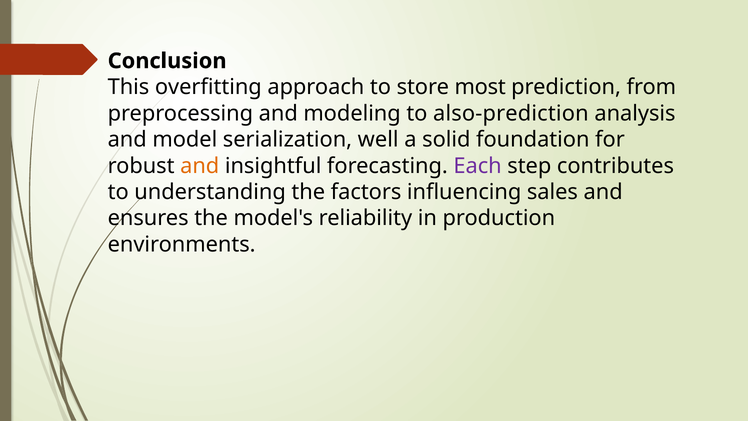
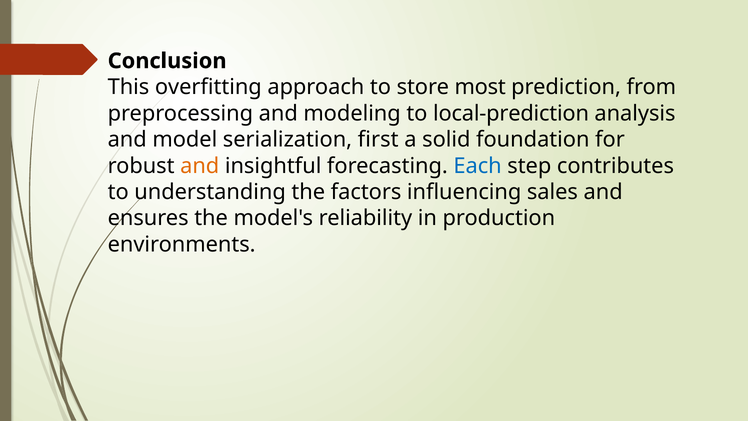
also-prediction: also-prediction -> local-prediction (511, 113)
well: well -> first (378, 140)
Each colour: purple -> blue (478, 166)
